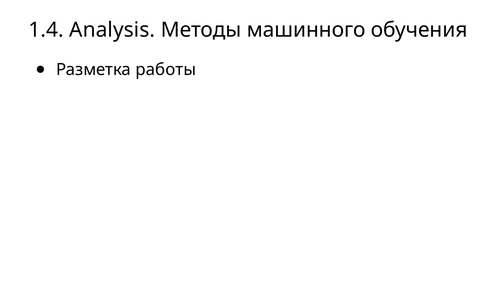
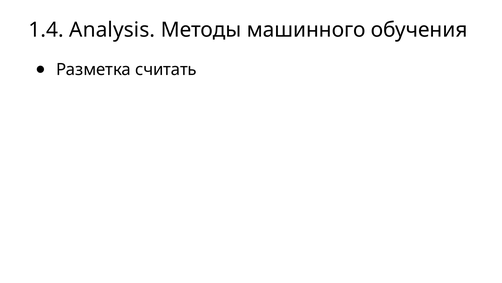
работы: работы -> считать (166, 69)
